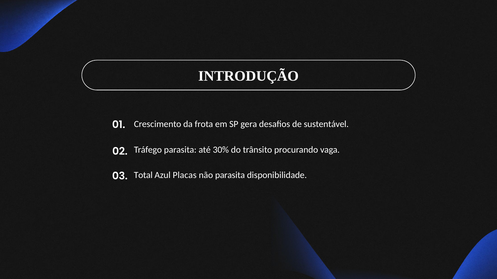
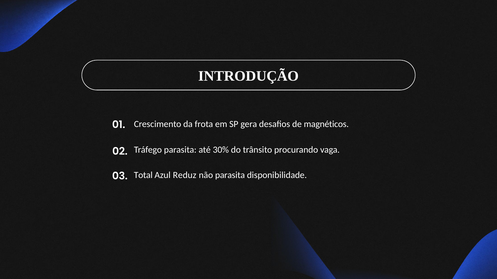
sustentável: sustentável -> magnéticos (326, 124)
Placas: Placas -> Reduz (185, 176)
